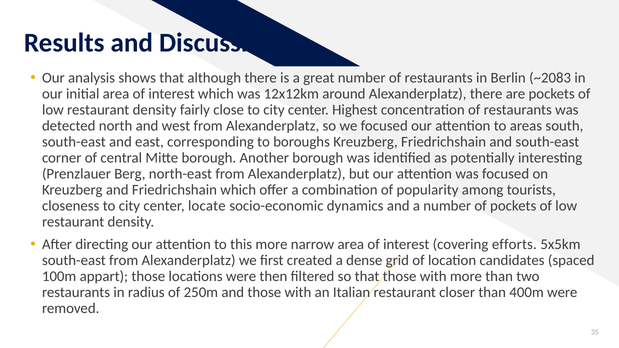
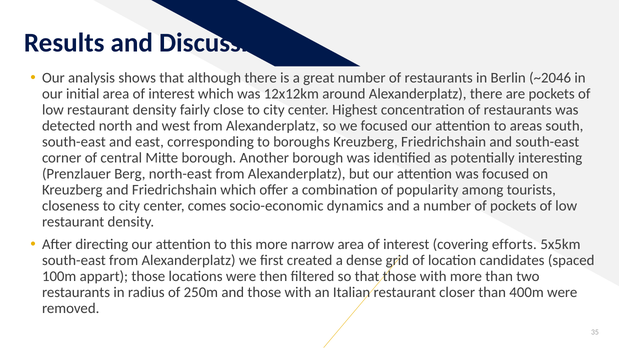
~2083: ~2083 -> ~2046 (550, 78)
locate: locate -> comes (207, 206)
